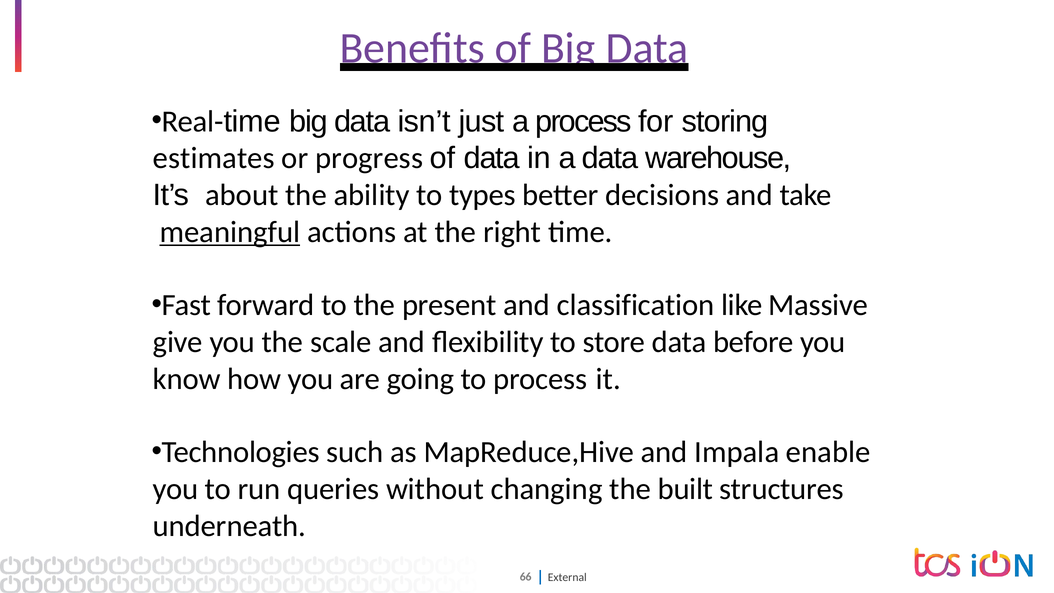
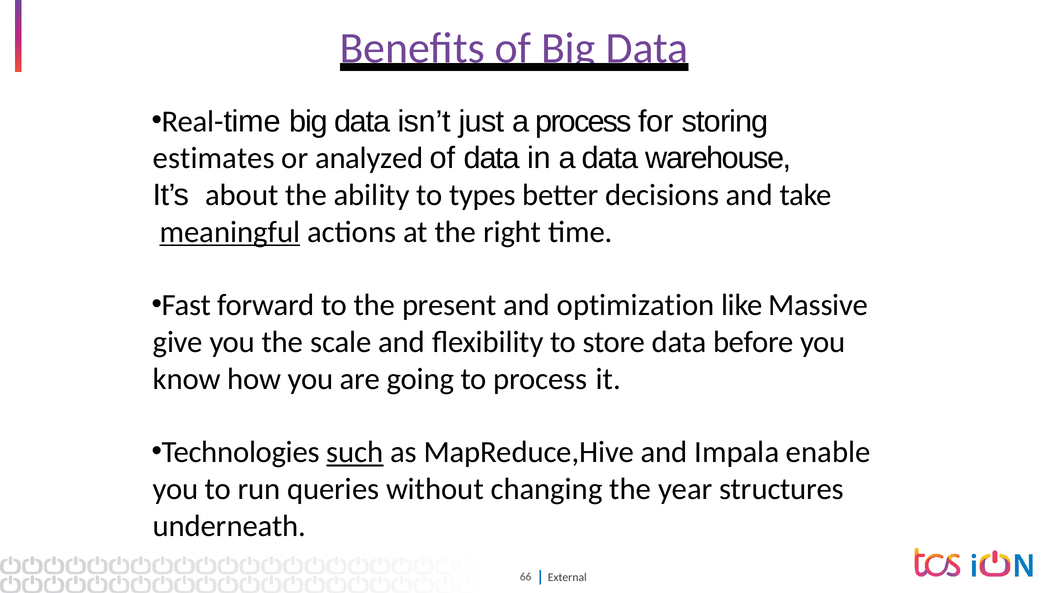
progress: progress -> analyzed (369, 158)
classification: classification -> optimization (636, 305)
such underline: none -> present (355, 452)
built: built -> year (685, 489)
